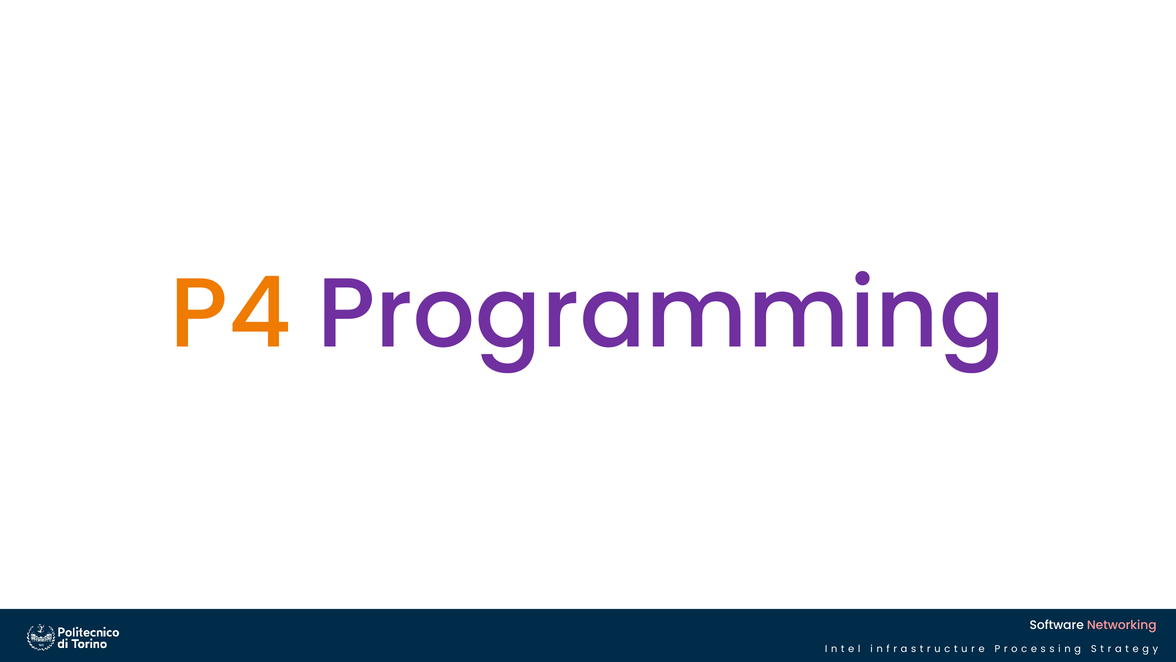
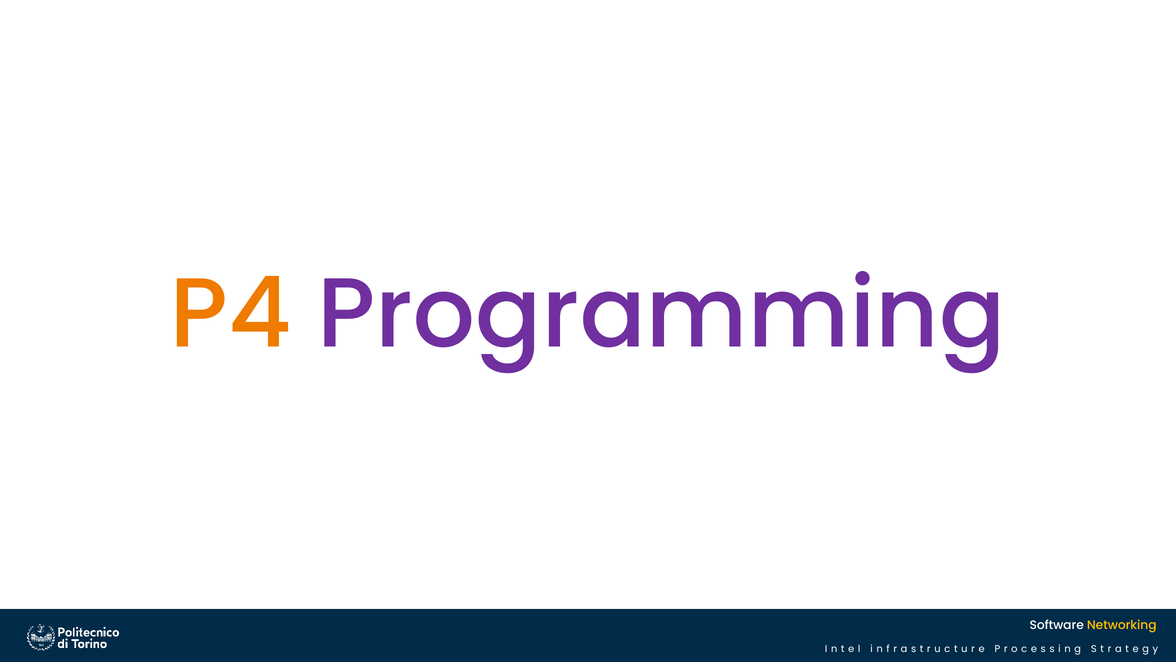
Networking colour: pink -> yellow (1122, 625)
